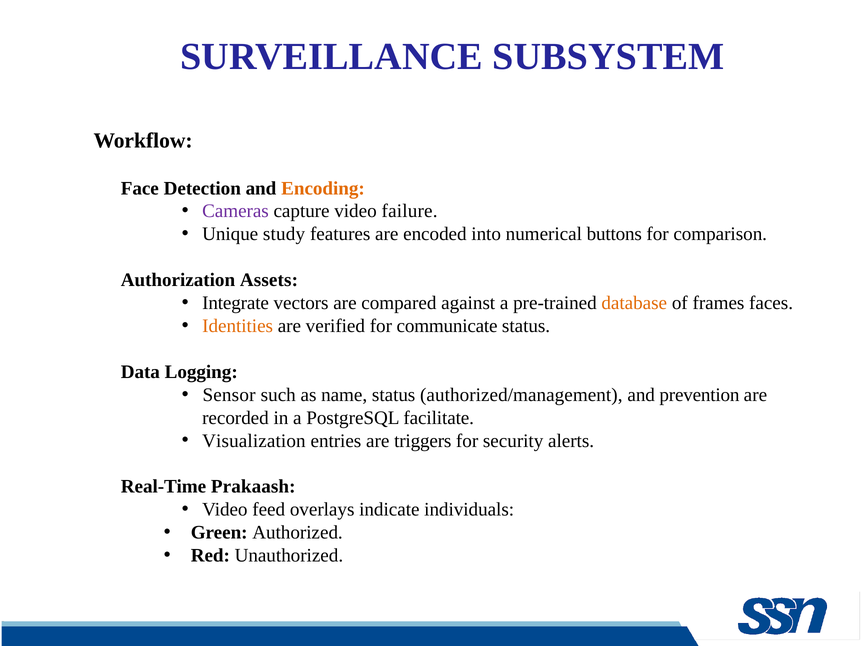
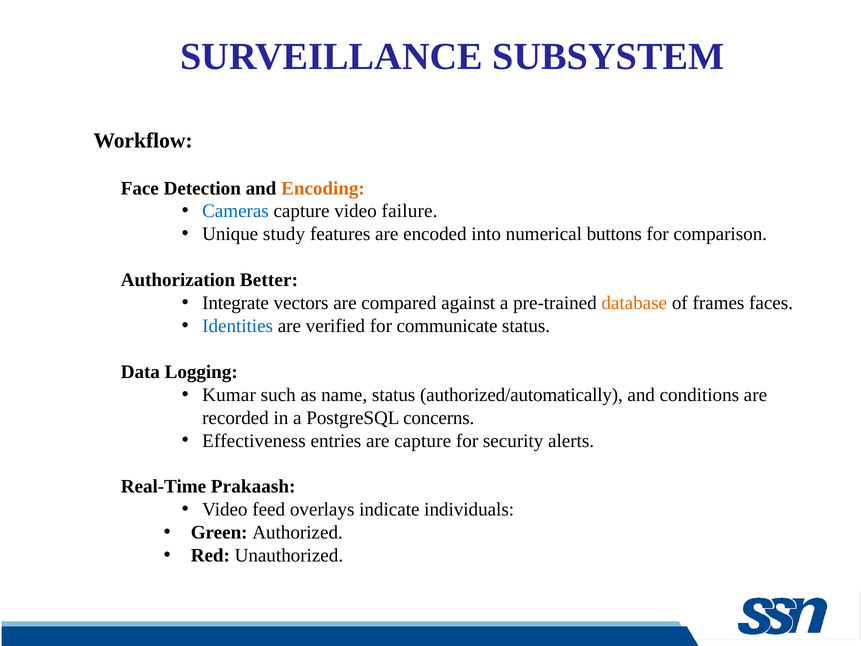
Cameras colour: purple -> blue (235, 211)
Assets: Assets -> Better (269, 280)
Identities colour: orange -> blue (238, 326)
Sensor: Sensor -> Kumar (229, 395)
authorized/management: authorized/management -> authorized/automatically (521, 395)
prevention: prevention -> conditions (699, 395)
facilitate: facilitate -> concerns (439, 418)
Visualization: Visualization -> Effectiveness (254, 441)
are triggers: triggers -> capture (423, 441)
